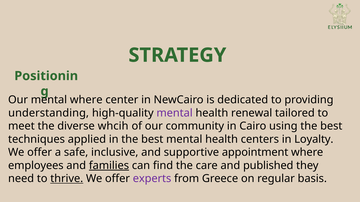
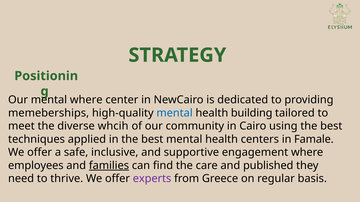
understanding: understanding -> memeberships (49, 113)
mental colour: purple -> blue (175, 113)
renewal: renewal -> building (252, 113)
Loyalty: Loyalty -> Famale (314, 140)
appointment: appointment -> engagement (255, 153)
thrive underline: present -> none (67, 179)
